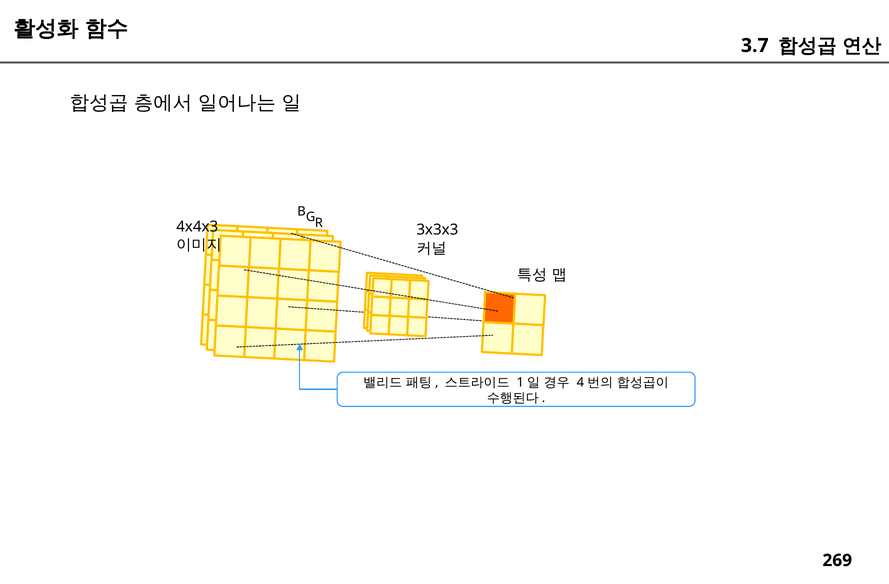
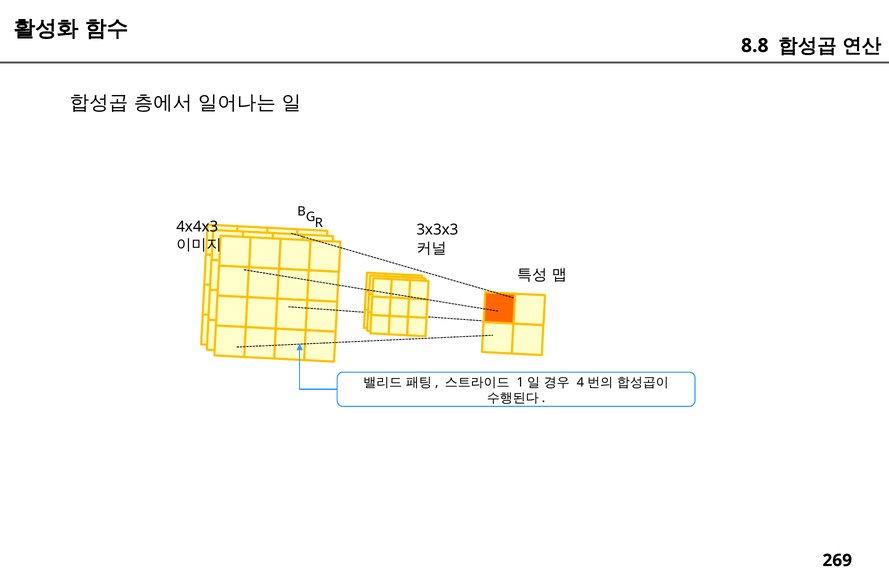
3.7: 3.7 -> 8.8 (755, 46)
